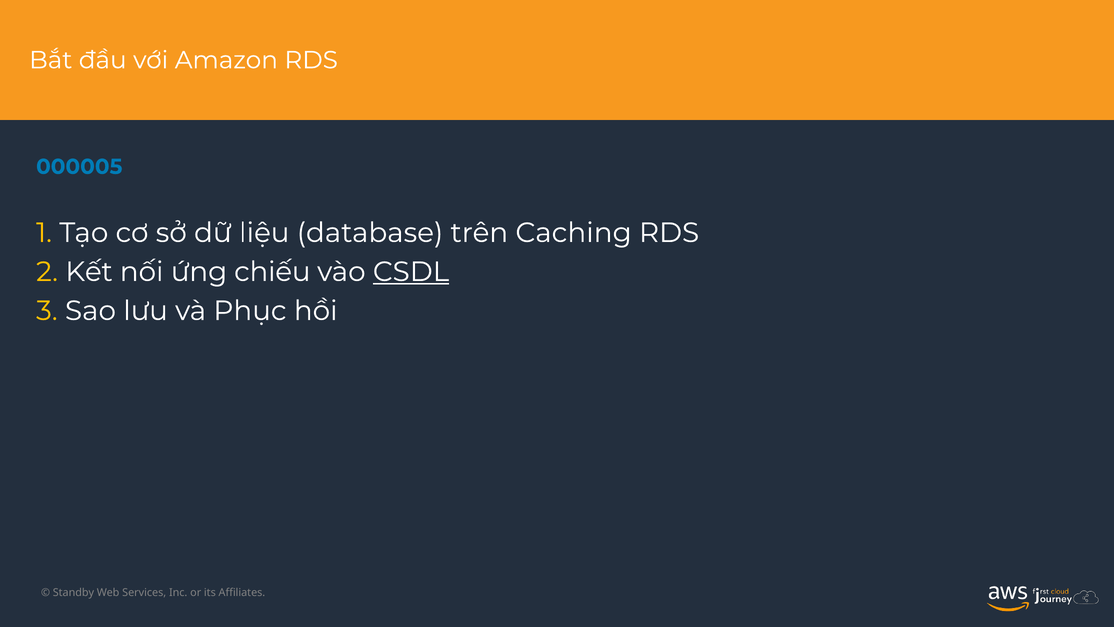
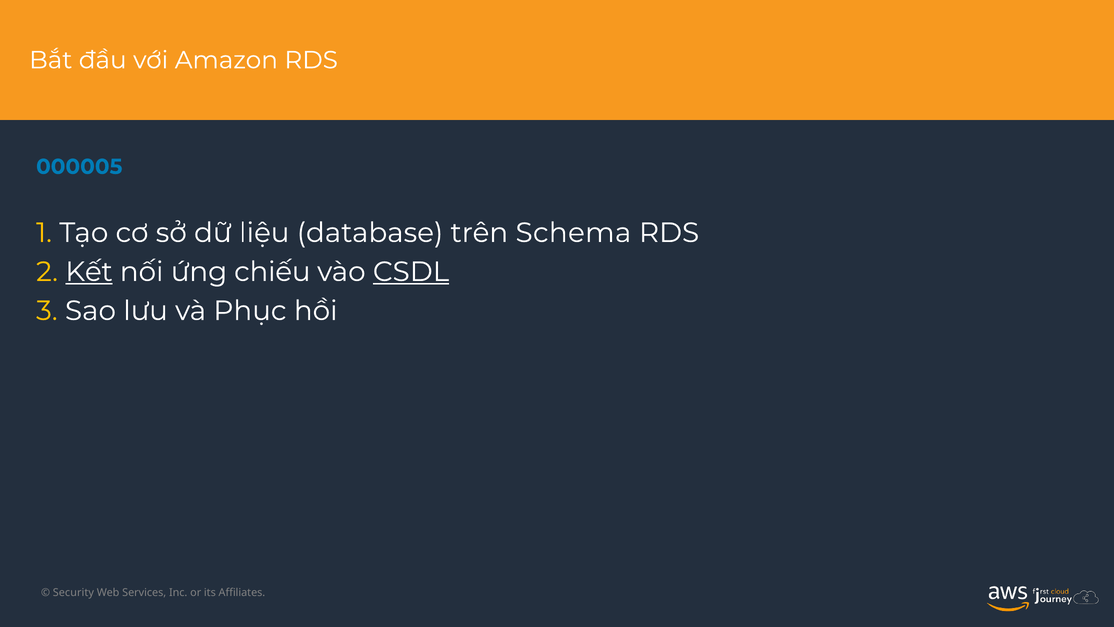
Caching: Caching -> Schema (573, 233)
Kết underline: none -> present (89, 272)
Standby: Standby -> Security (73, 592)
